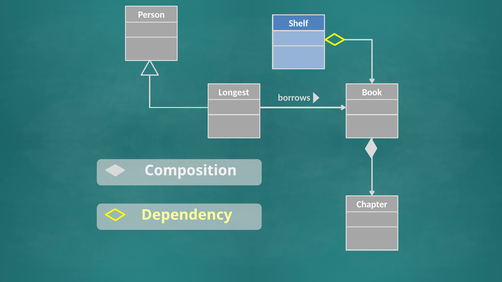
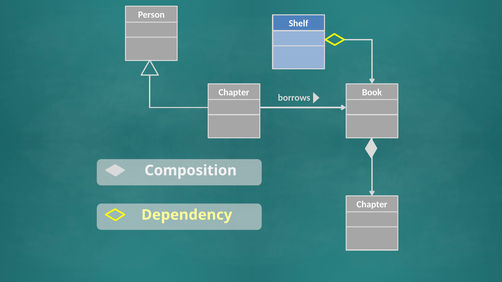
Longest: Longest -> Chapter (234, 92)
